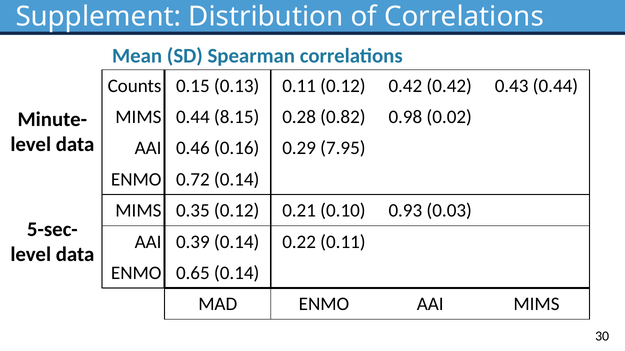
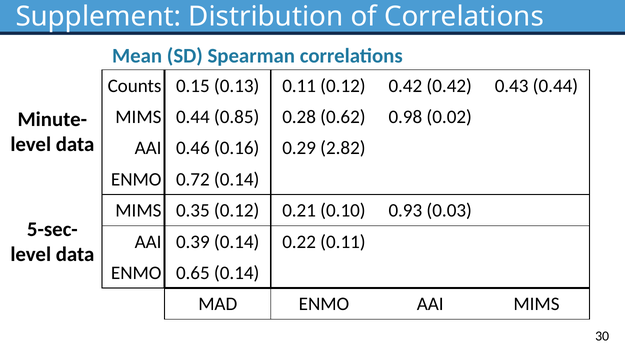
8.15: 8.15 -> 0.85 (237, 117)
0.82: 0.82 -> 0.62 (343, 117)
7.95: 7.95 -> 2.82 (343, 148)
